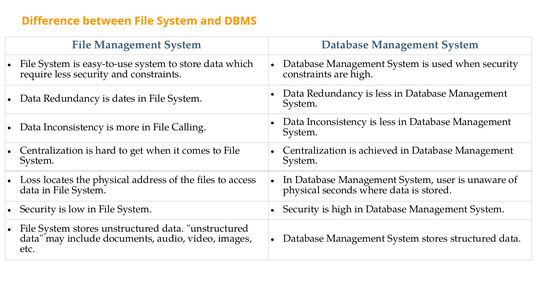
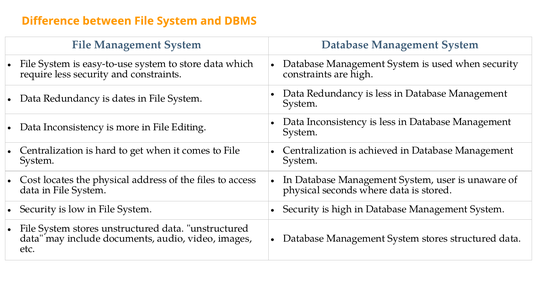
Calling: Calling -> Editing (189, 127)
Loss: Loss -> Cost (30, 180)
